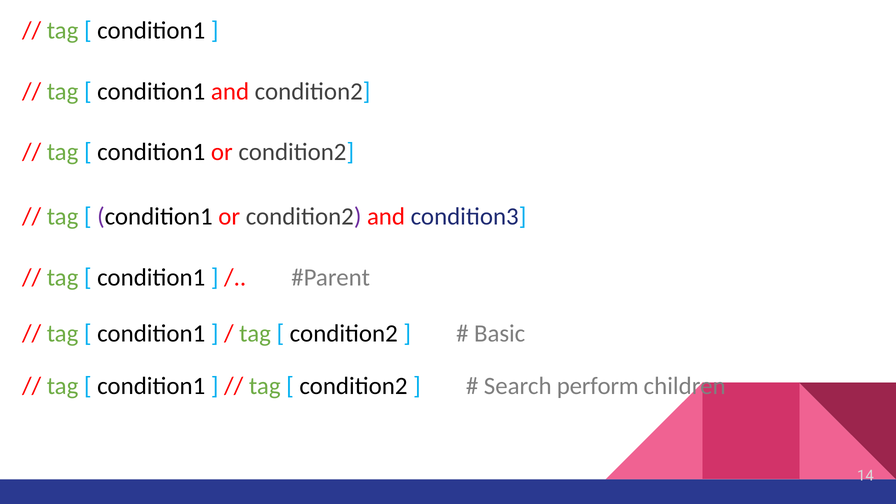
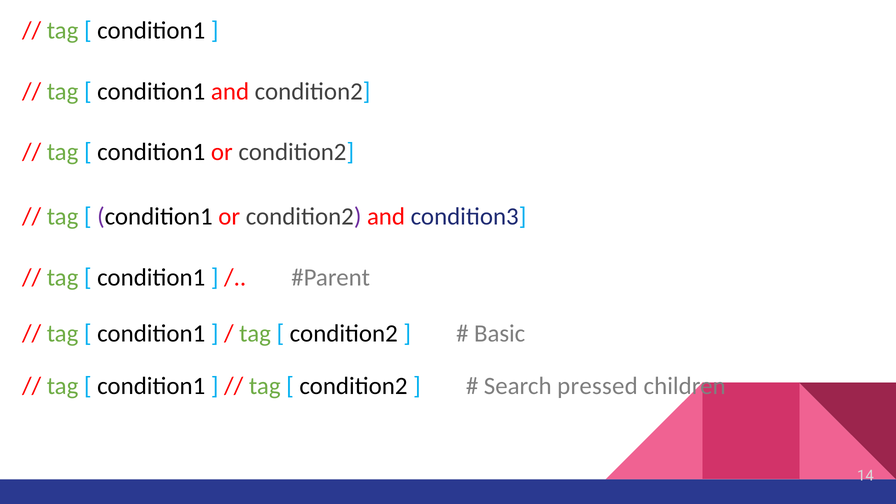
perform: perform -> pressed (598, 386)
